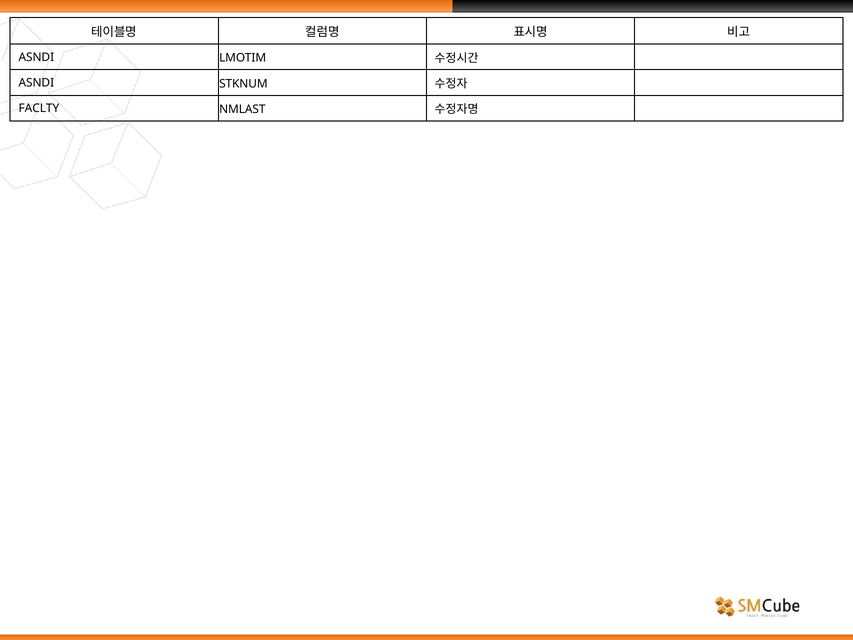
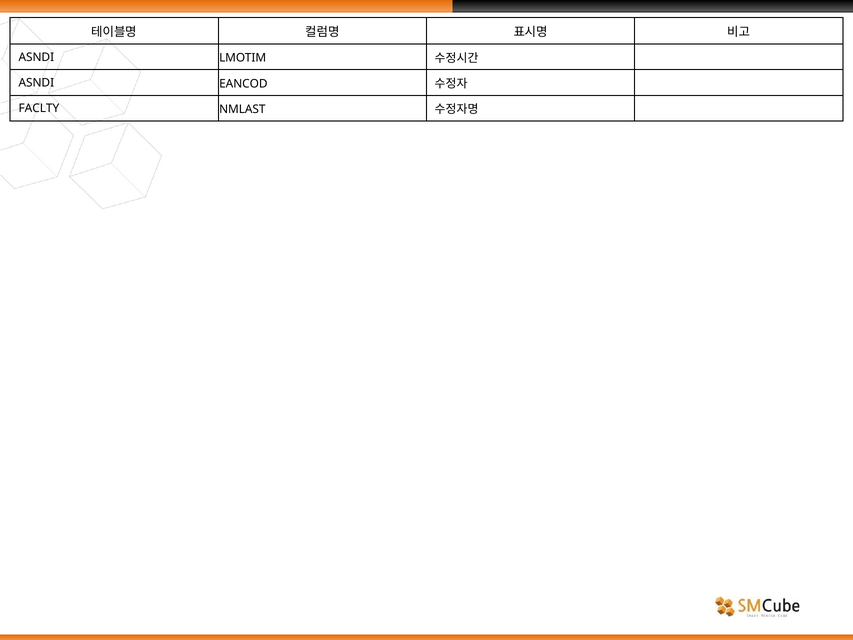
STKNUM: STKNUM -> EANCOD (243, 84)
